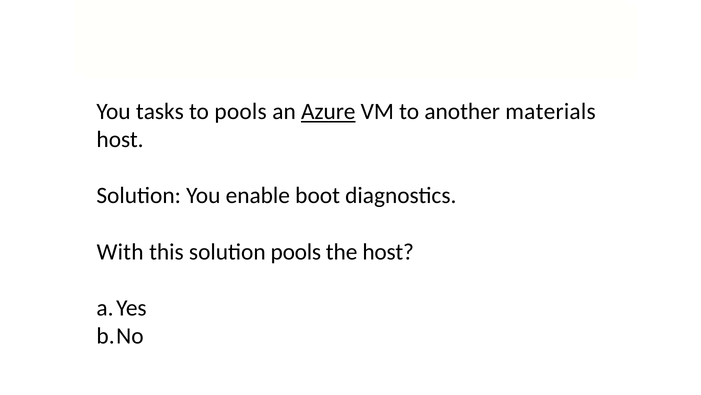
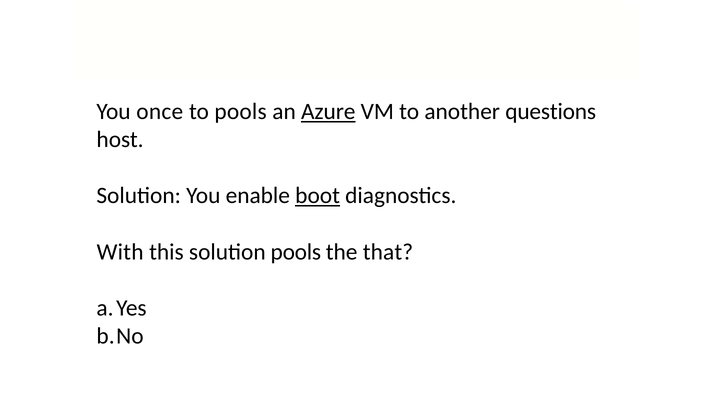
tasks: tasks -> once (160, 111)
materials: materials -> questions (551, 111)
boot underline: none -> present (318, 195)
the host: host -> that (388, 251)
